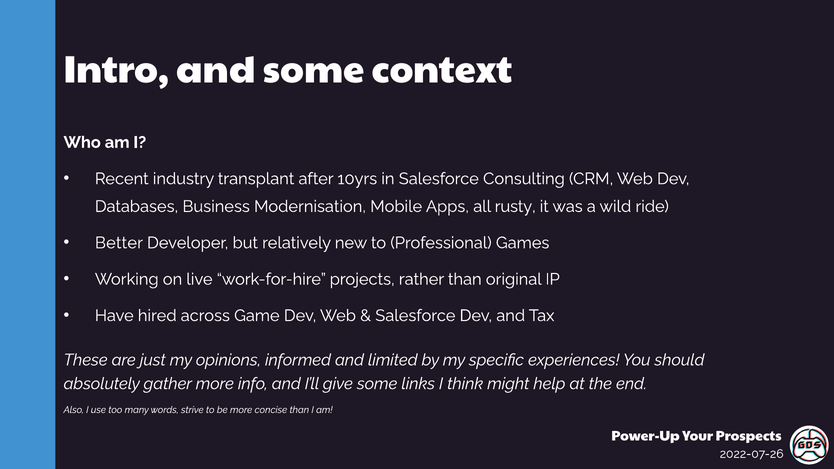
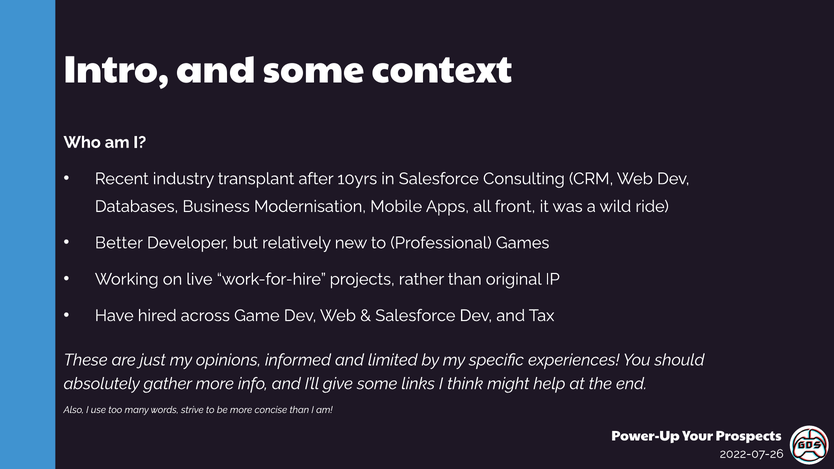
rusty: rusty -> front (515, 207)
